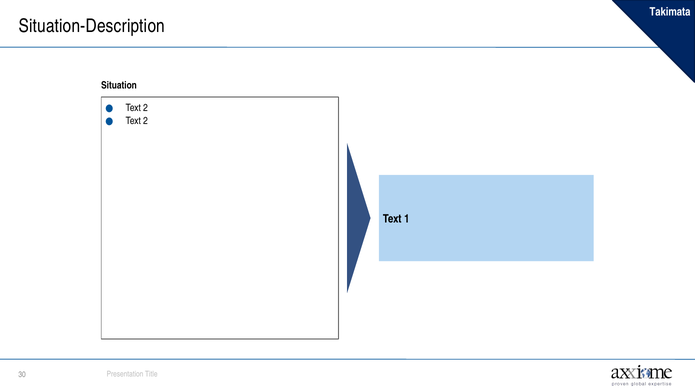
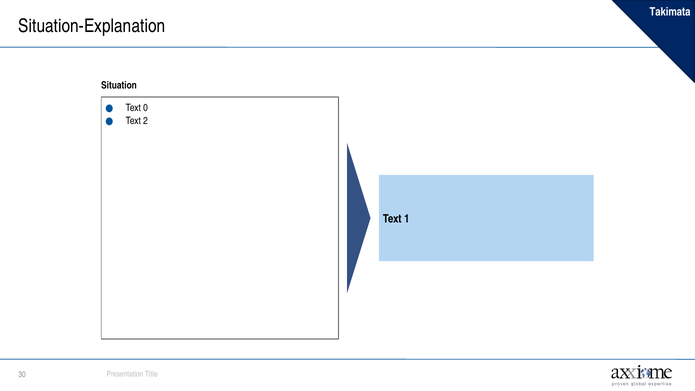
Situation-Description: Situation-Description -> Situation-Explanation (92, 26)
2: 2 -> 0 (146, 108)
